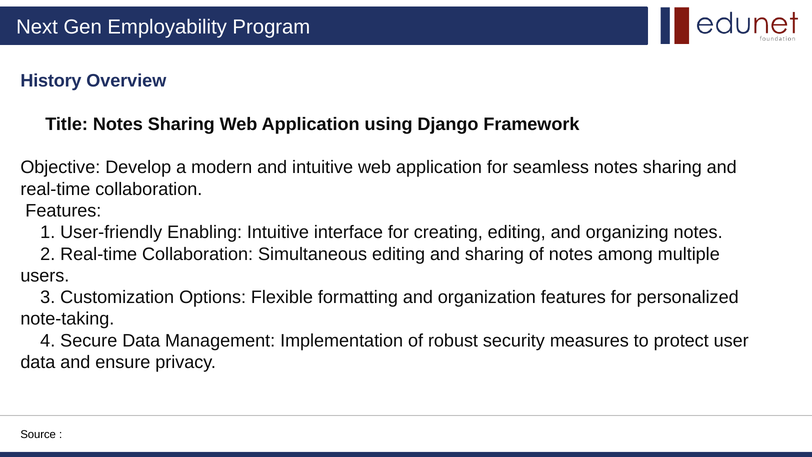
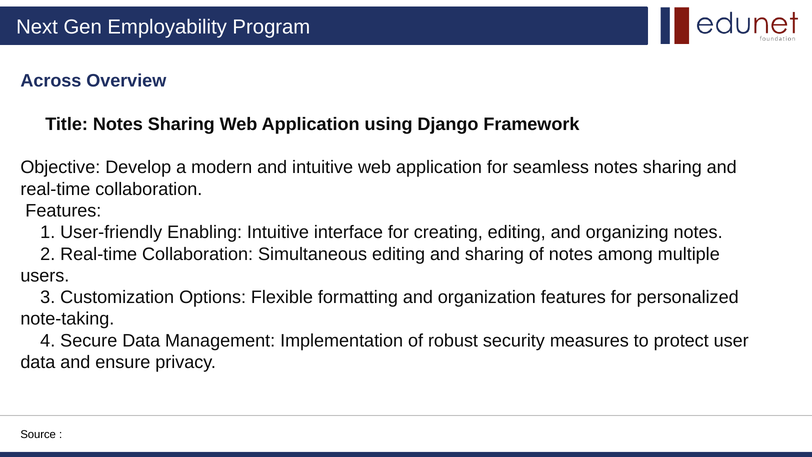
History: History -> Across (51, 81)
